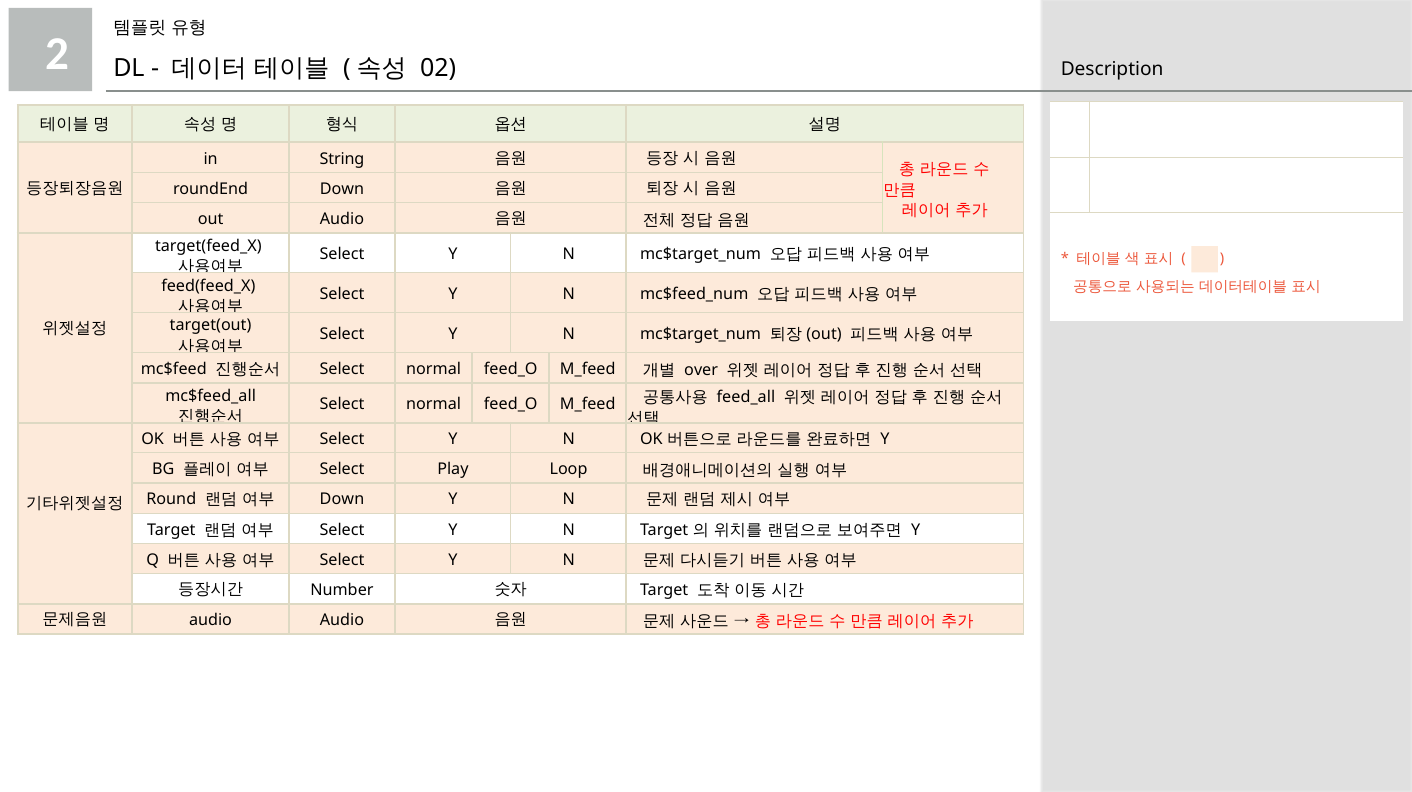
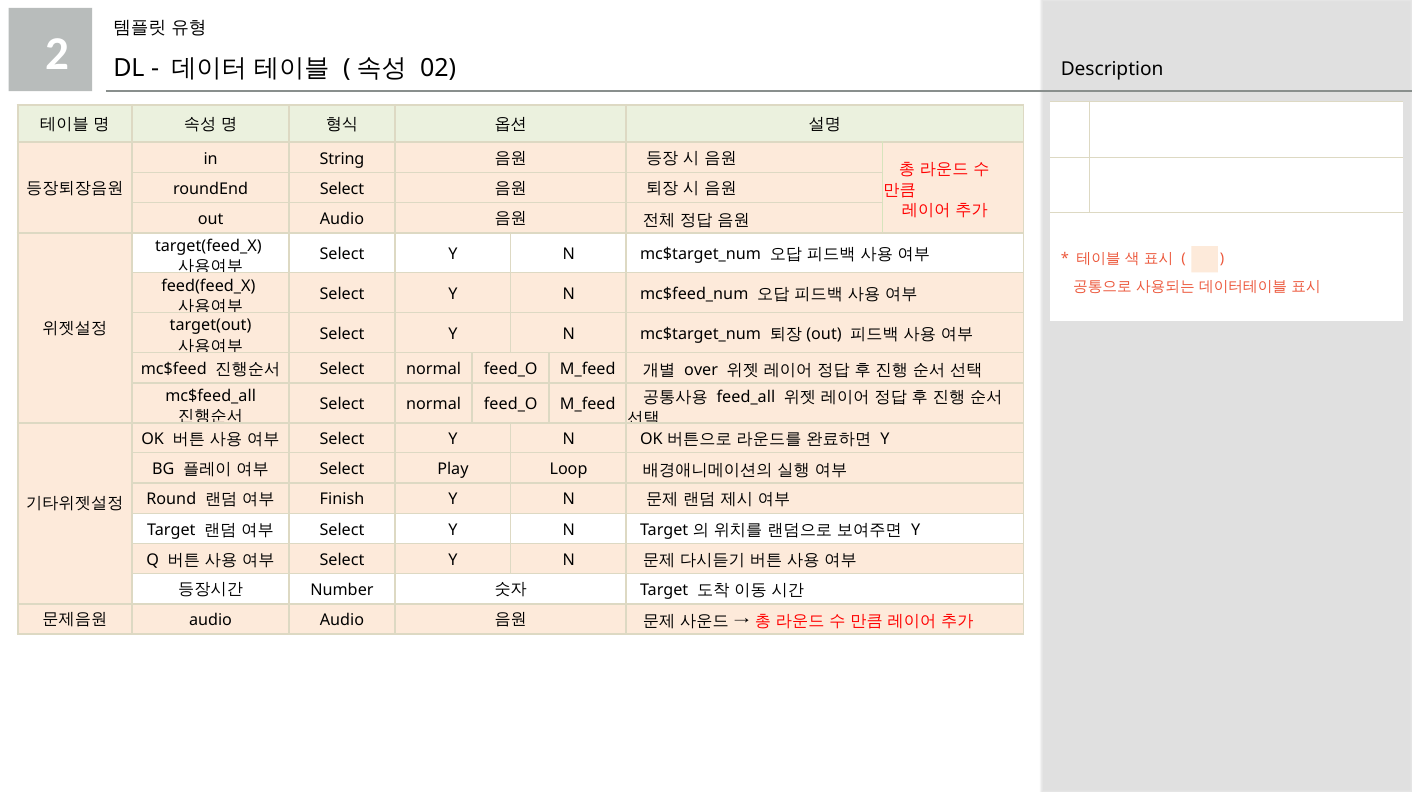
roundEnd Down: Down -> Select (342, 189)
Down: Down -> Finish (342, 500)
